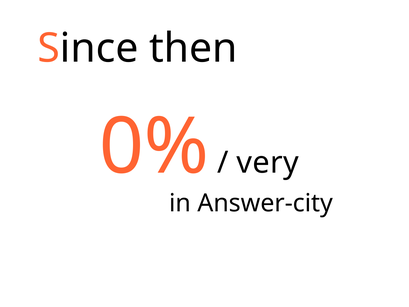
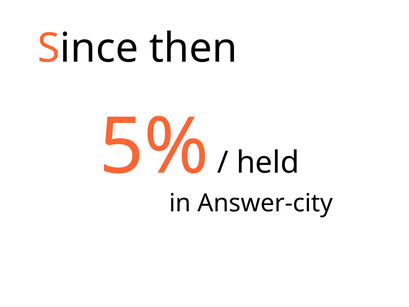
0%: 0% -> 5% (154, 147)
very: very -> held (268, 163)
